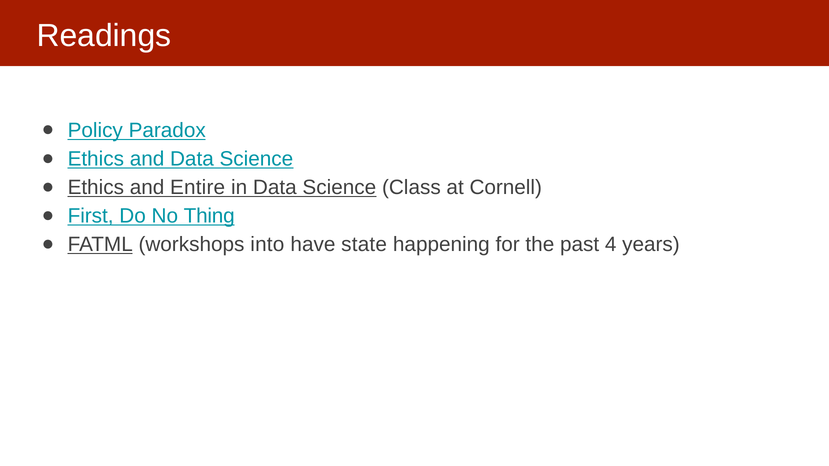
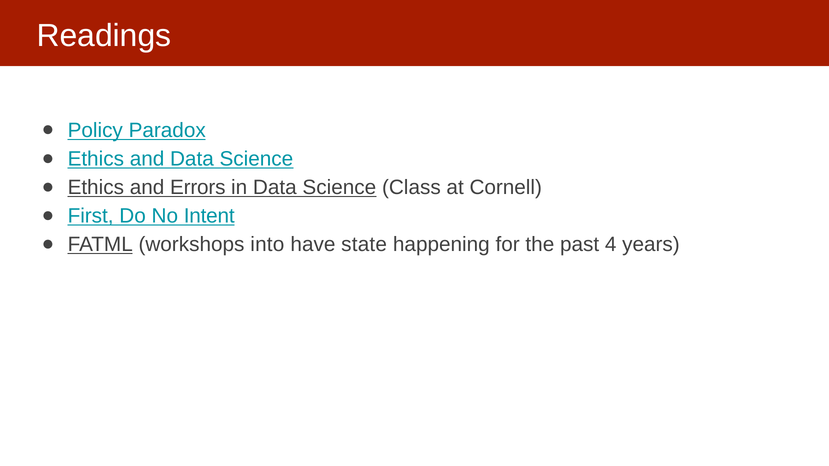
Entire: Entire -> Errors (198, 188)
Thing: Thing -> Intent (209, 216)
